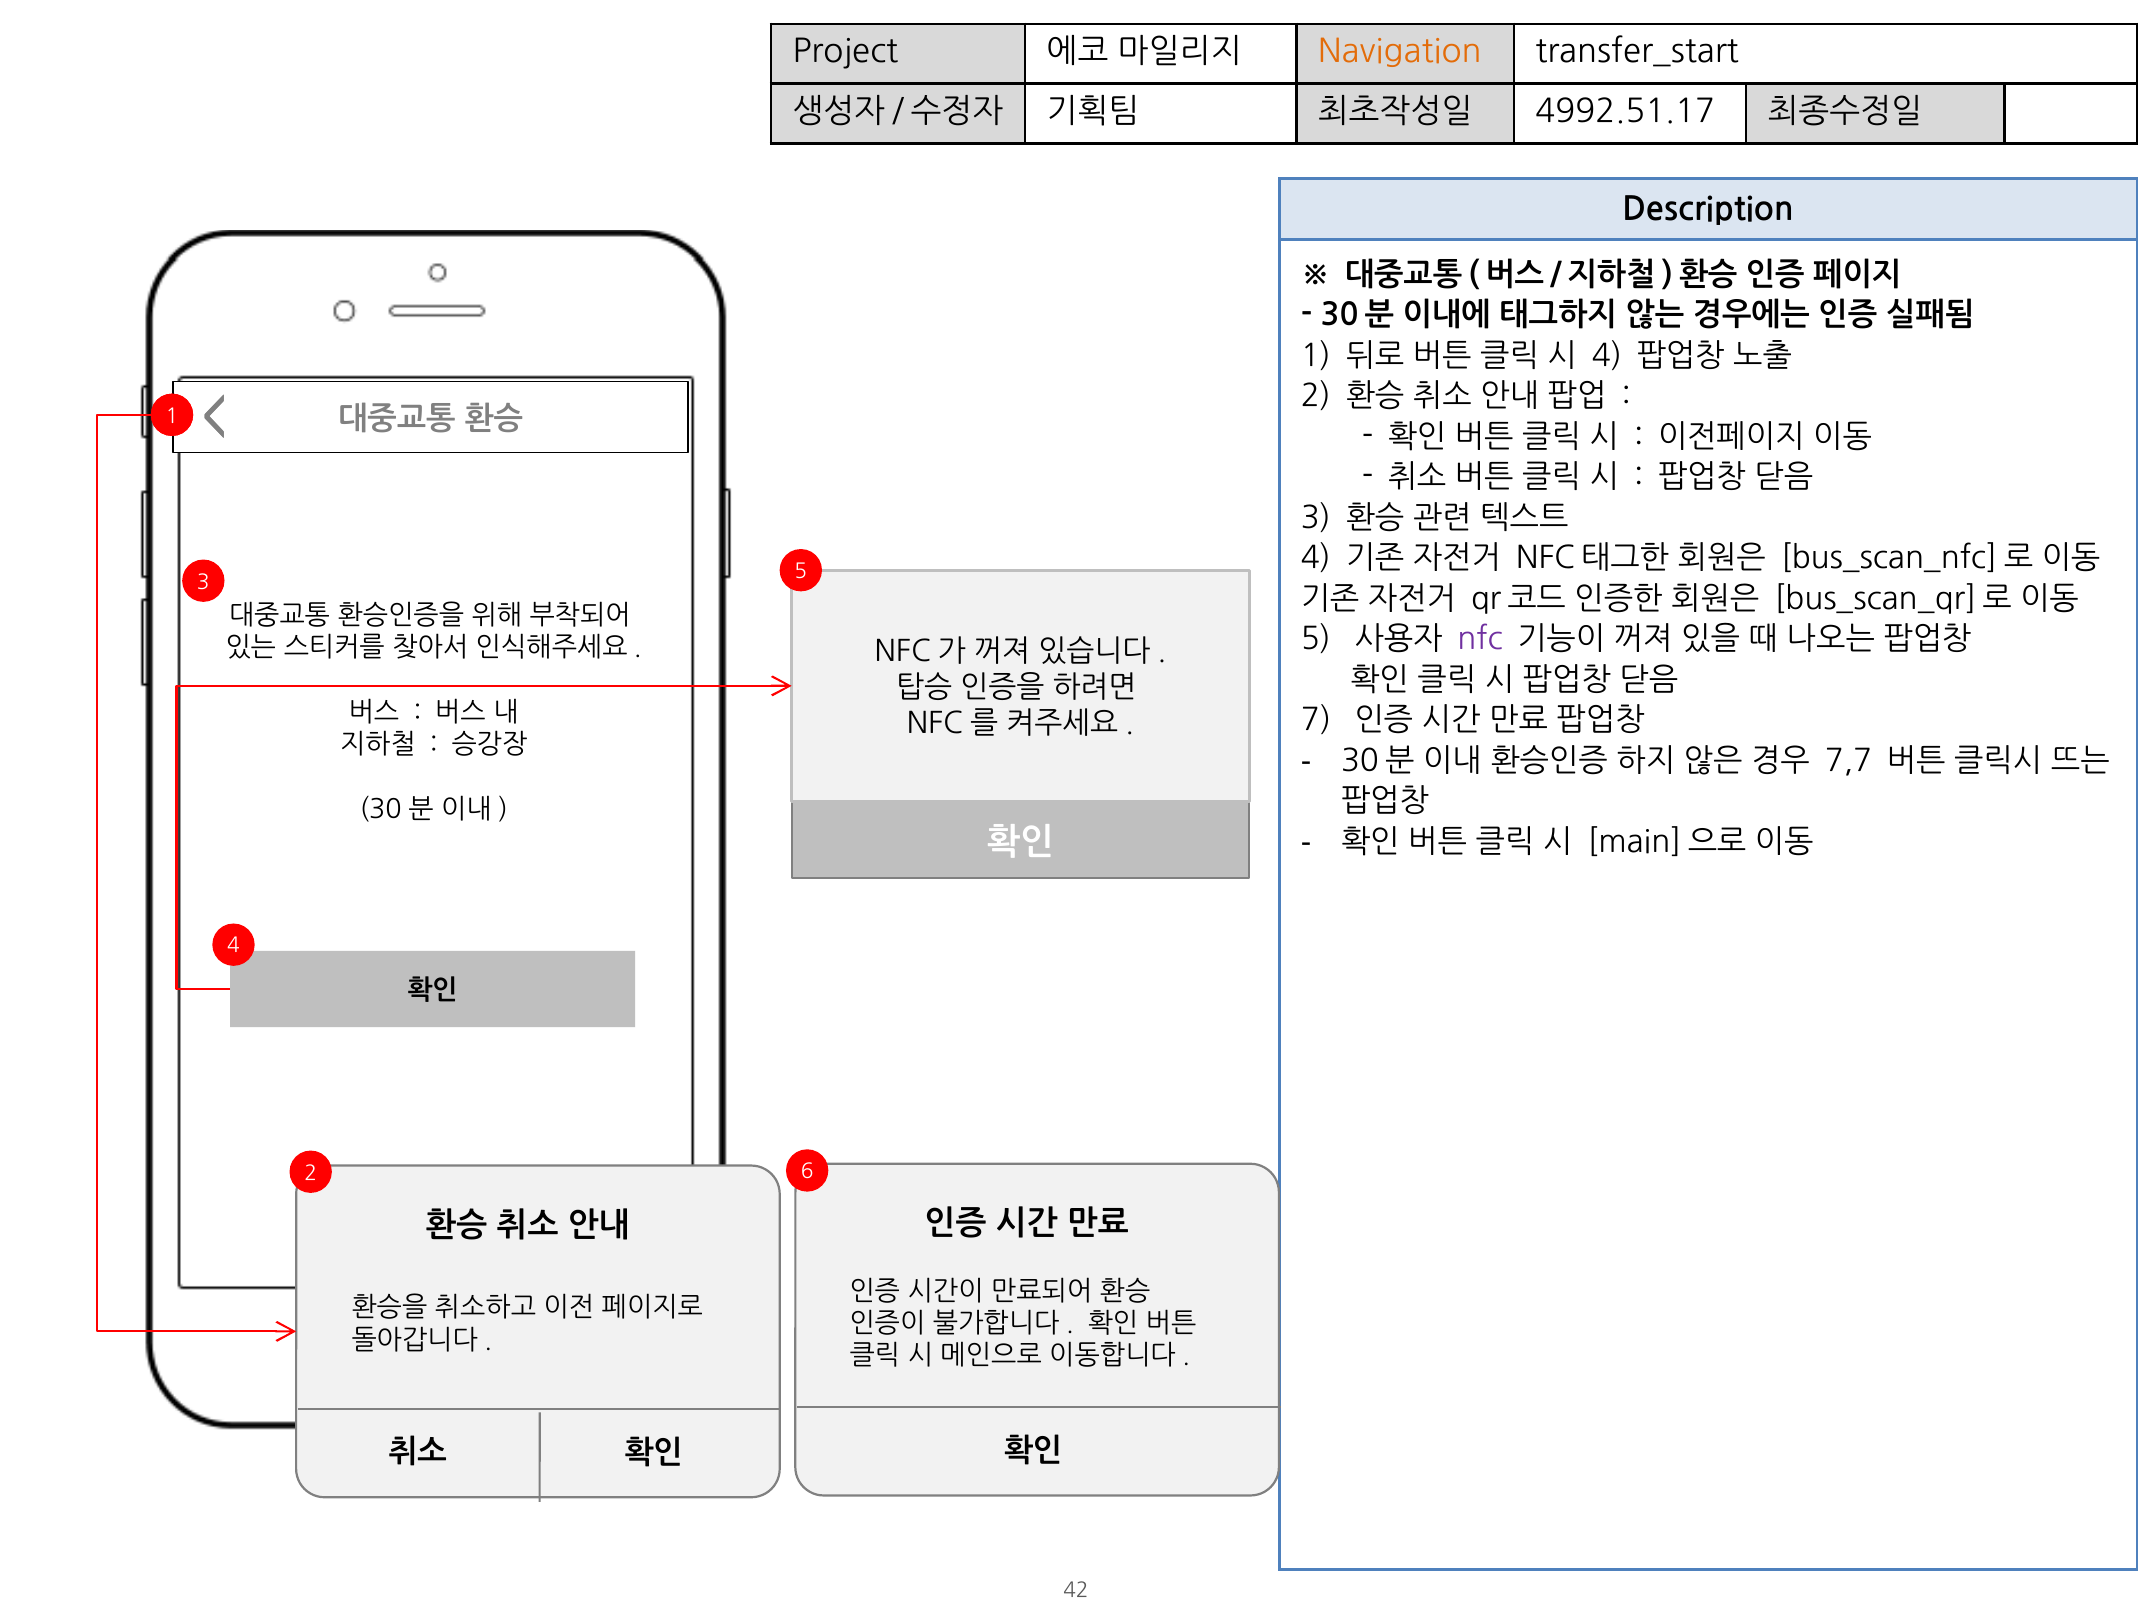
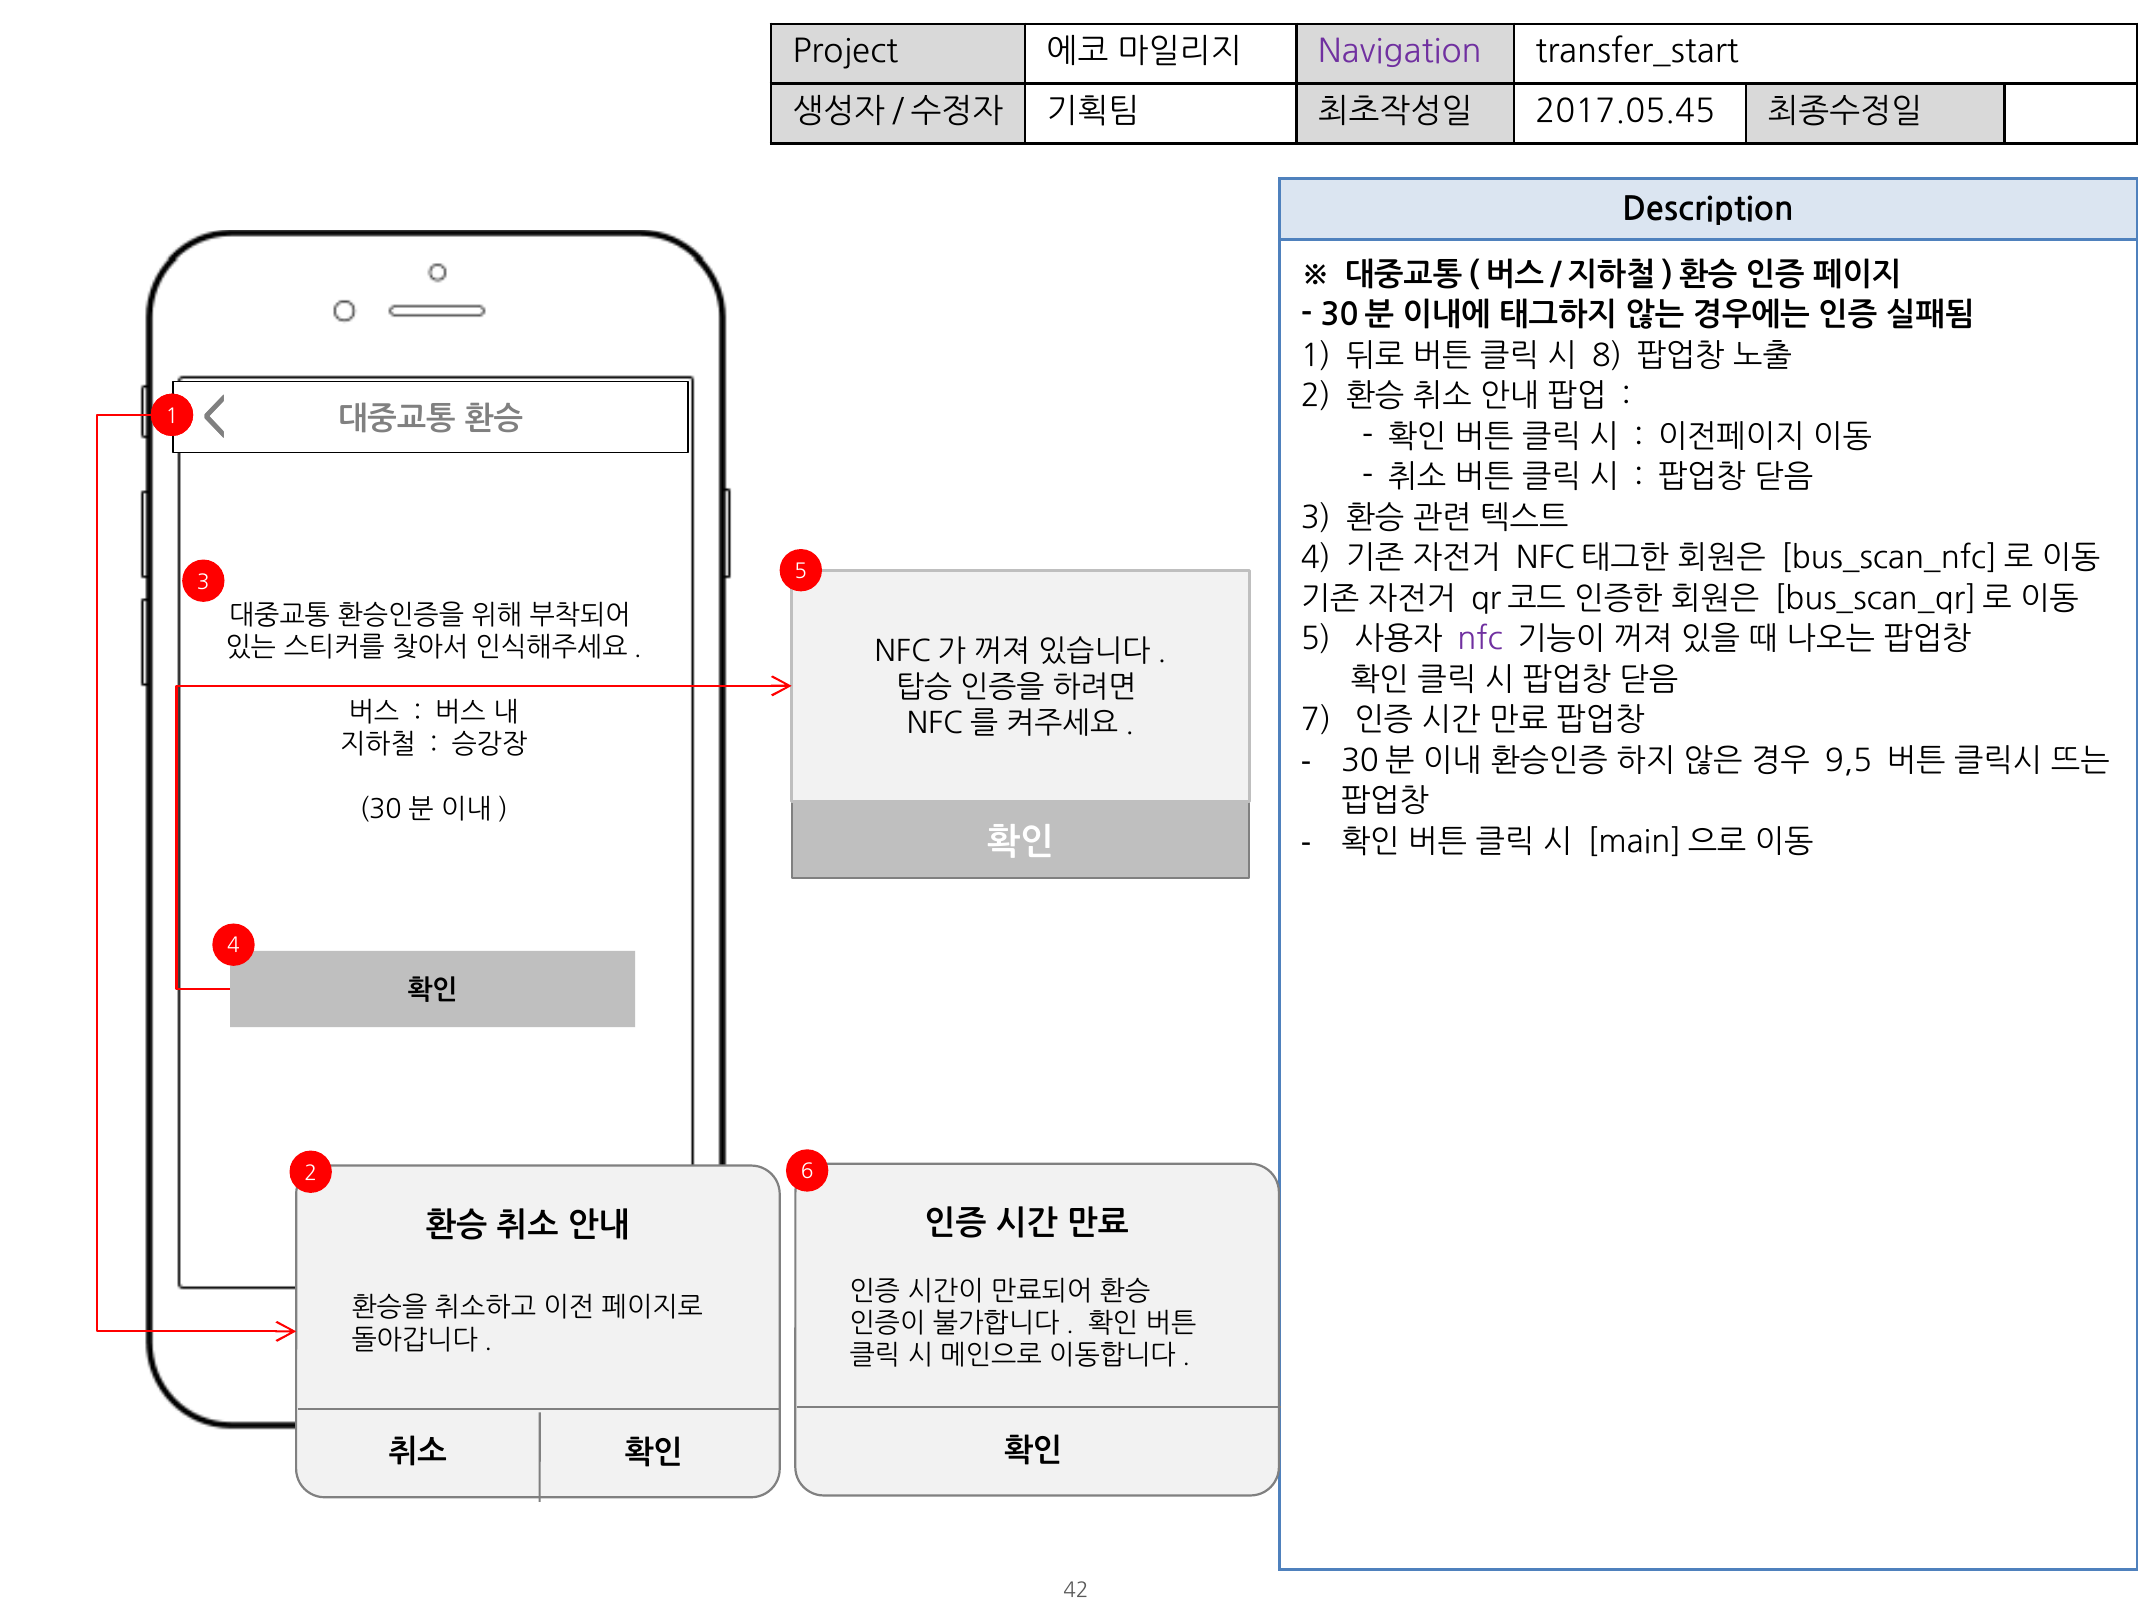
Navigation colour: orange -> purple (1400, 52)
4992.51.17: 4992.51.17 -> 2017.05.45 (1625, 112)
4: 4 -> 8 (1607, 356)
7,7: 7,7 -> 9,5 (1849, 761)
